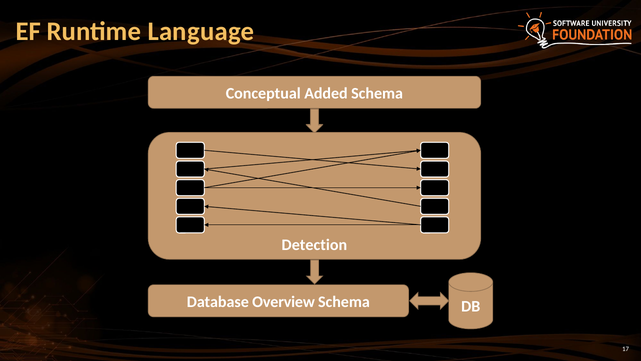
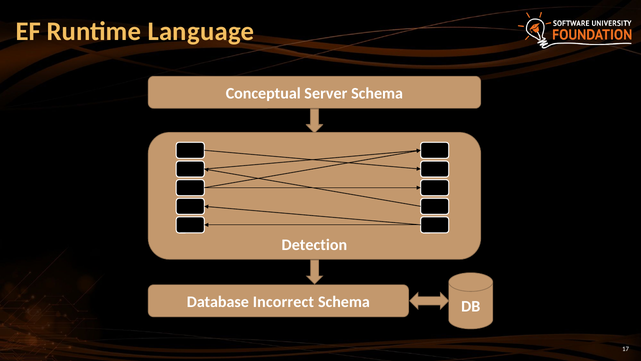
Added: Added -> Server (326, 93)
Overview: Overview -> Incorrect (283, 302)
